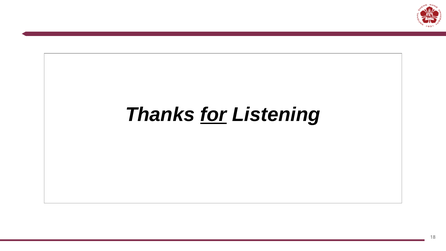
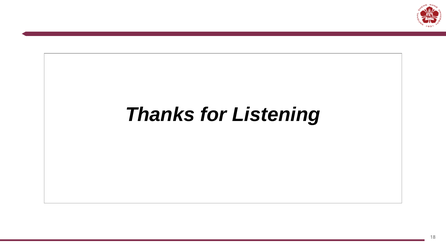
for underline: present -> none (213, 115)
